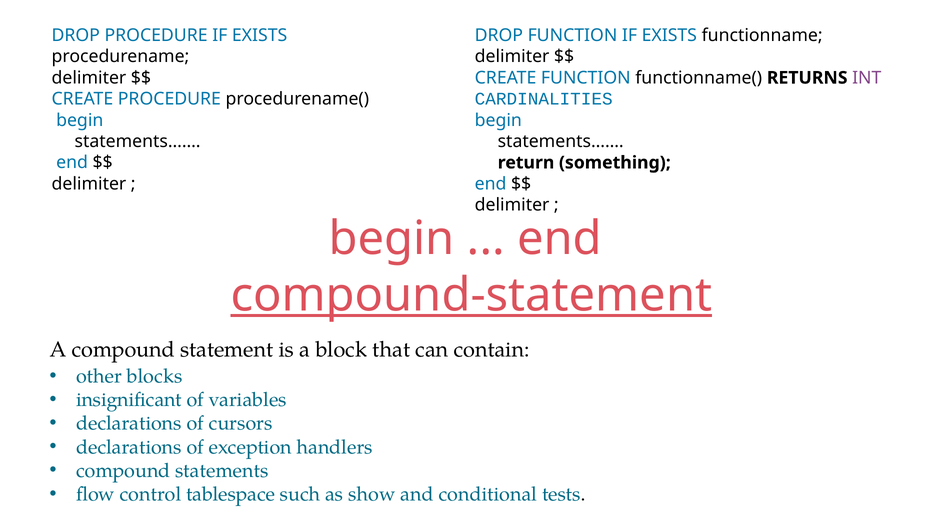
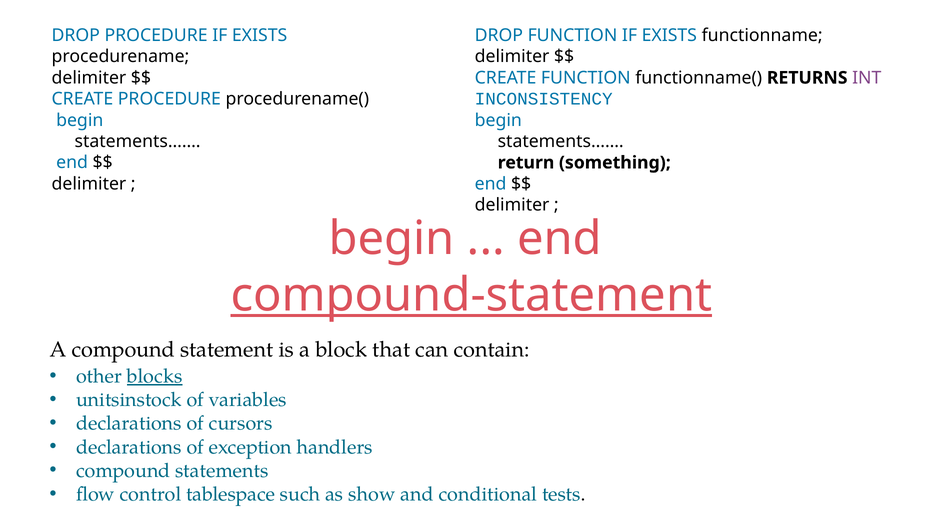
CARDINALITIES: CARDINALITIES -> INCONSISTENCY (544, 99)
blocks underline: none -> present (155, 377)
insignificant: insignificant -> unitsinstock (129, 400)
